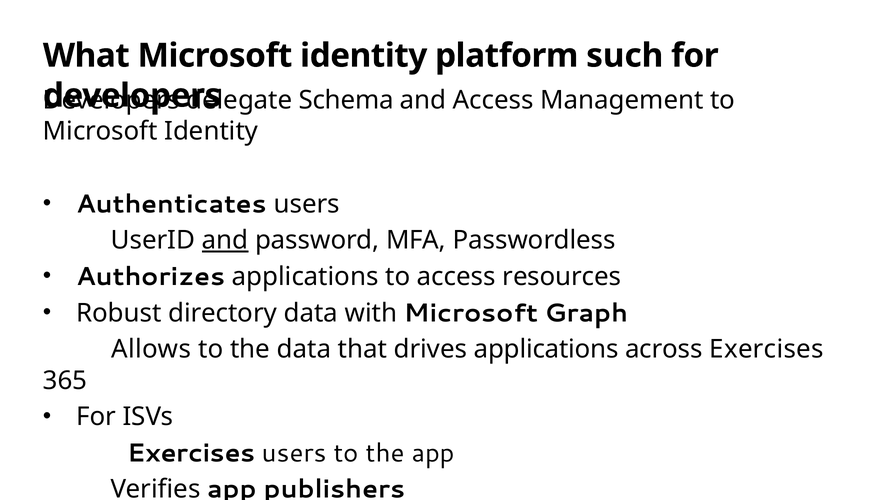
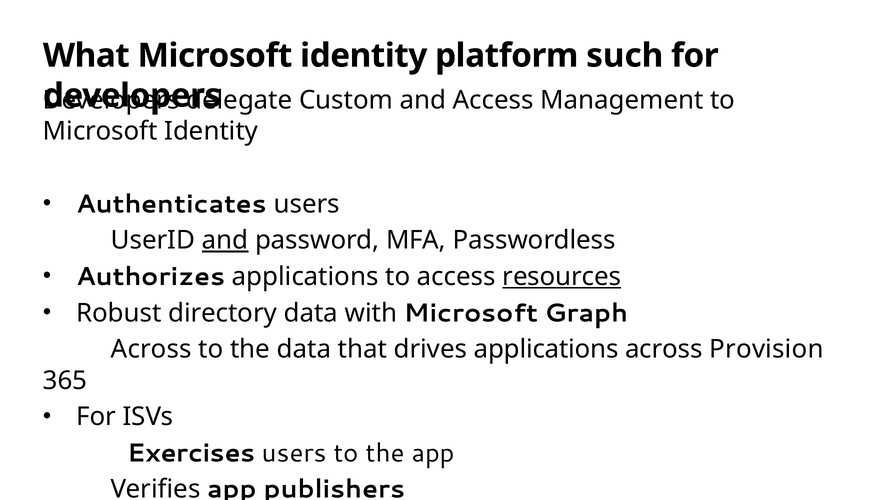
Schema: Schema -> Custom (346, 100)
resources underline: none -> present (562, 277)
Allows: Allows -> Across (151, 349)
across Exercises: Exercises -> Provision (767, 349)
